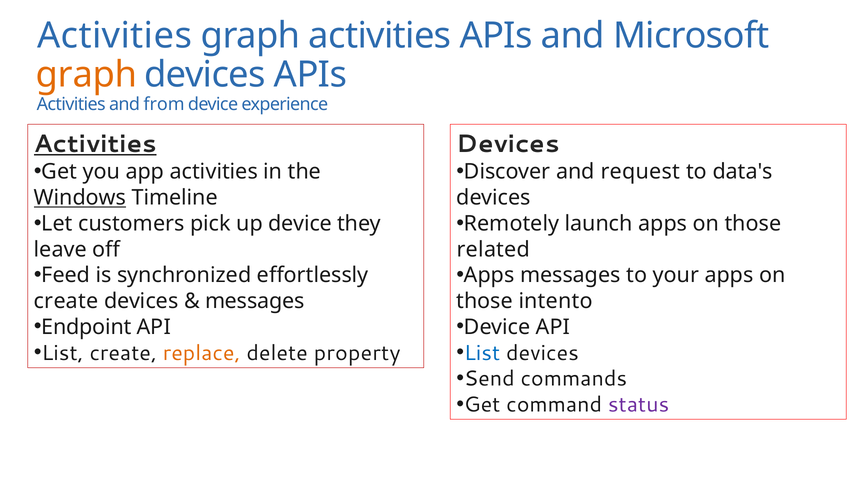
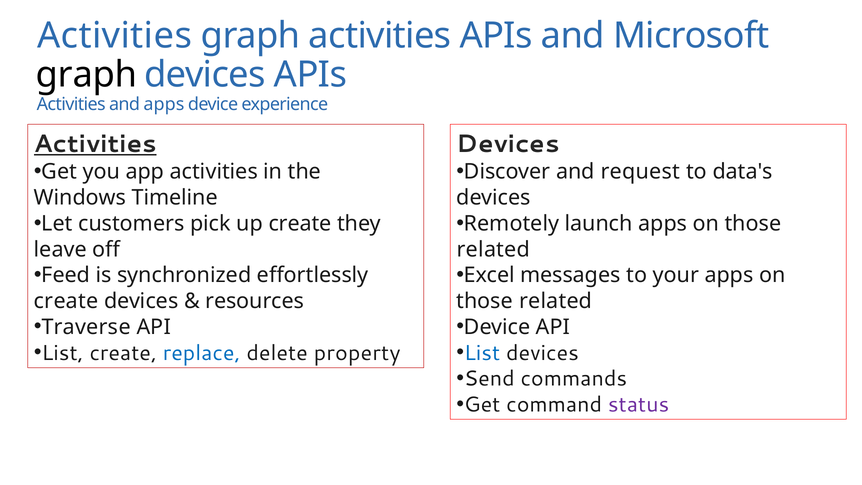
graph colour: orange -> black (87, 75)
and from: from -> apps (164, 104)
Windows underline: present -> none (80, 198)
up device: device -> create (300, 224)
Apps: Apps -> Excel (489, 275)
messages: messages -> resources (255, 301)
intento: intento -> related (556, 301)
Endpoint: Endpoint -> Traverse (86, 327)
replace colour: orange -> blue (202, 353)
